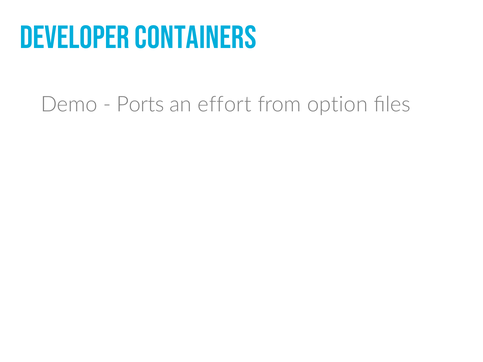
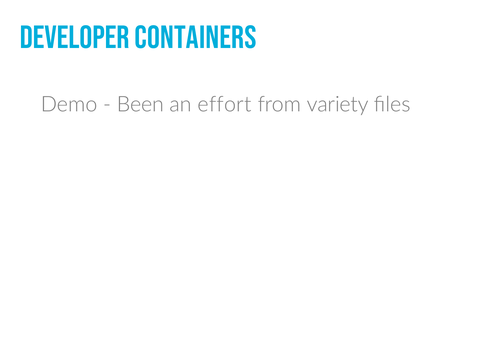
Ports: Ports -> Been (140, 104)
option: option -> variety (338, 104)
